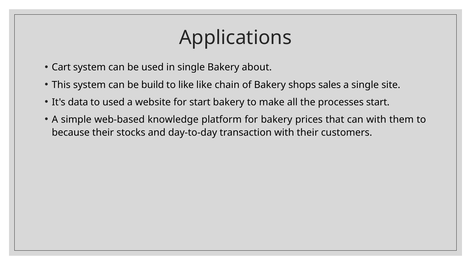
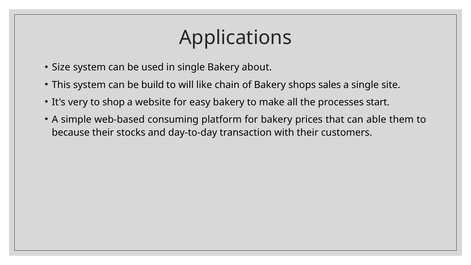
Cart: Cart -> Size (61, 67)
to like: like -> will (186, 85)
data: data -> very (78, 102)
to used: used -> shop (114, 102)
for start: start -> easy (200, 102)
knowledge: knowledge -> consuming (173, 120)
can with: with -> able (376, 120)
